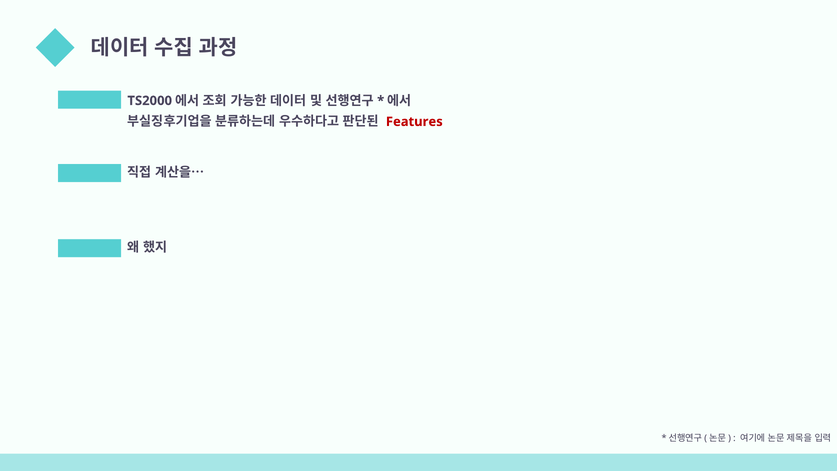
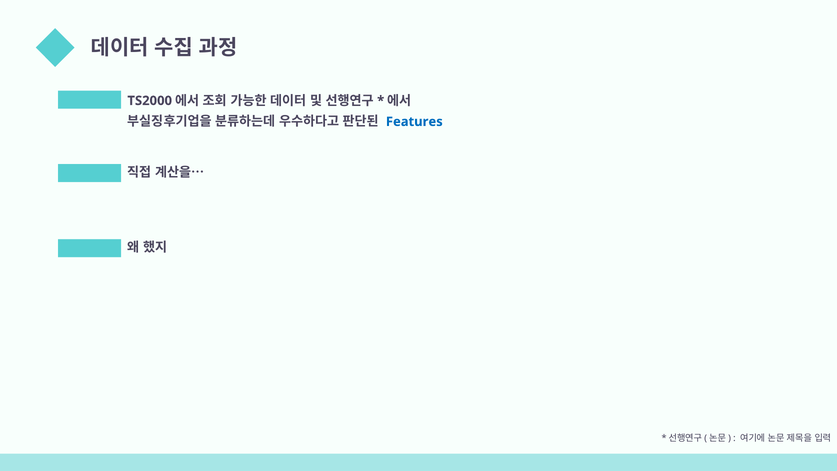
Features colour: red -> blue (414, 122)
